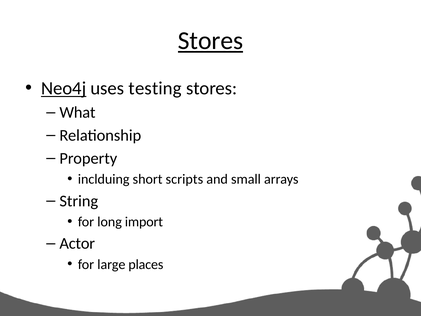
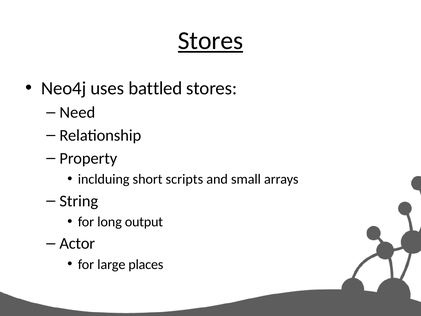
Neo4j underline: present -> none (64, 88)
testing: testing -> battled (155, 88)
What: What -> Need (77, 112)
import: import -> output (144, 222)
